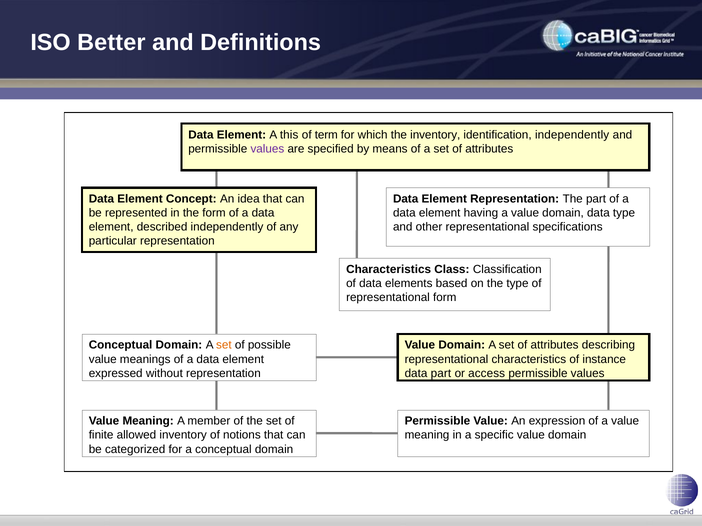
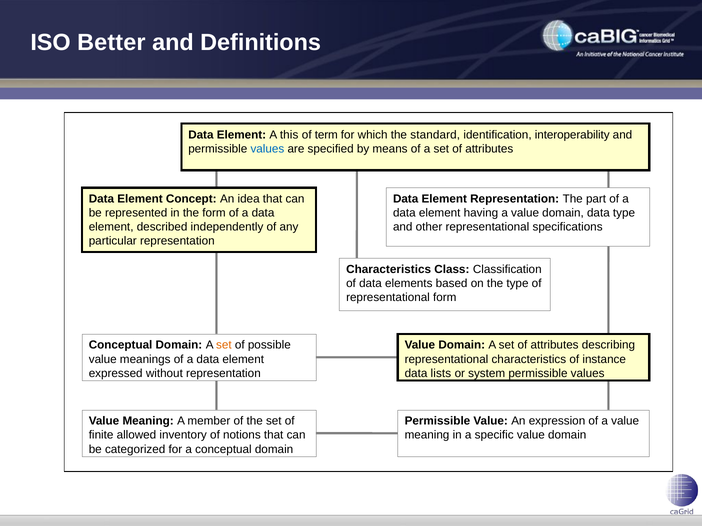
the inventory: inventory -> standard (435, 135)
identification independently: independently -> interoperability (572, 135)
values colour: purple -> blue (267, 149)
data part: part -> lists (441, 374)
access: access -> system (487, 374)
